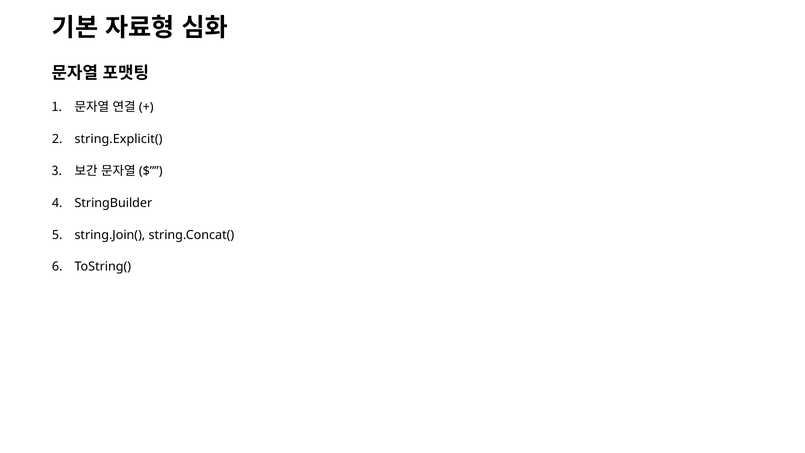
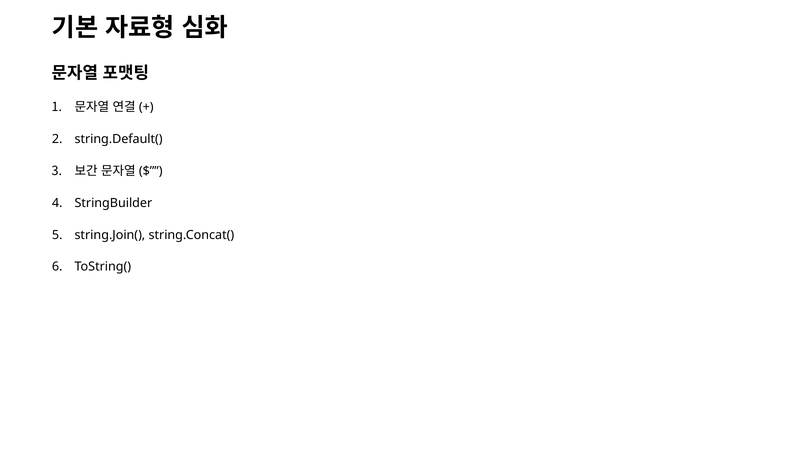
string.Explicit(: string.Explicit( -> string.Default( (119, 139)
